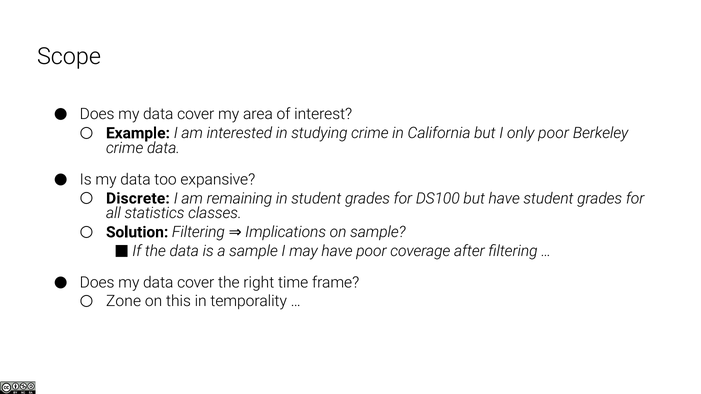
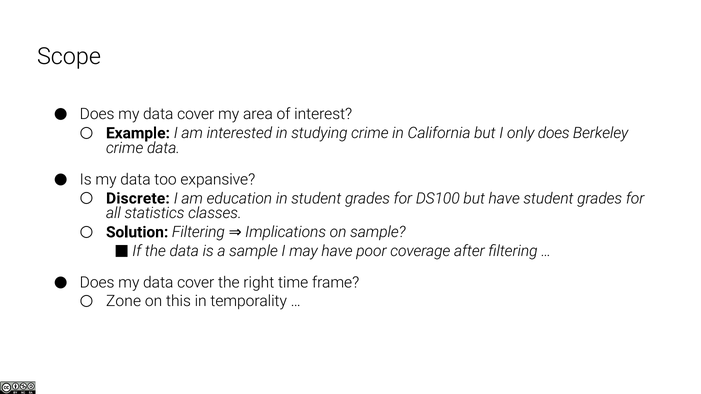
only poor: poor -> does (554, 133)
remaining: remaining -> education (239, 199)
